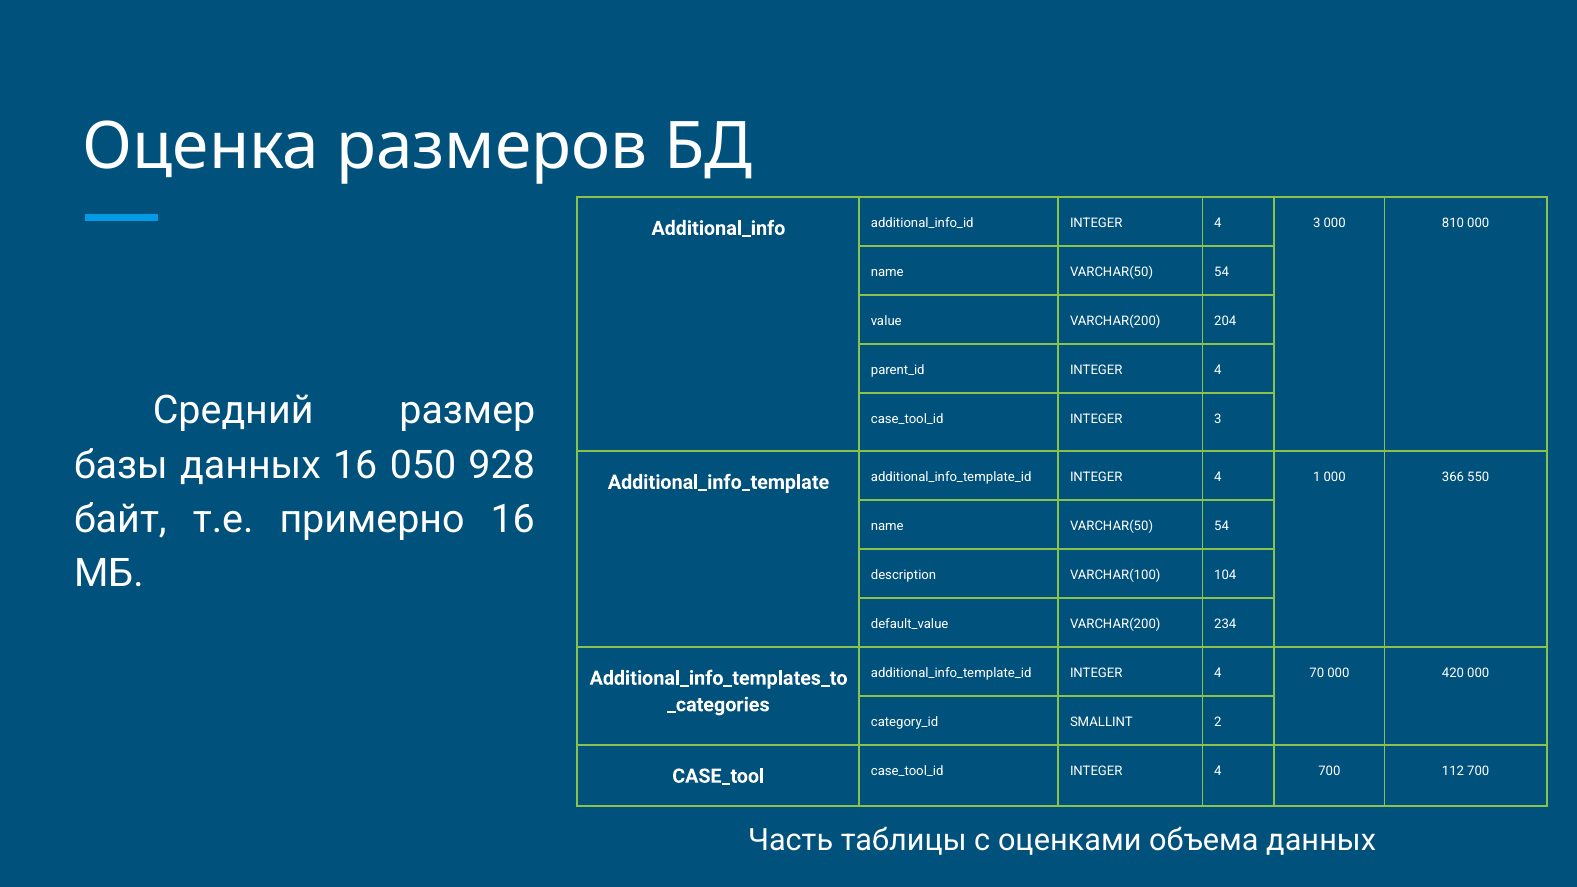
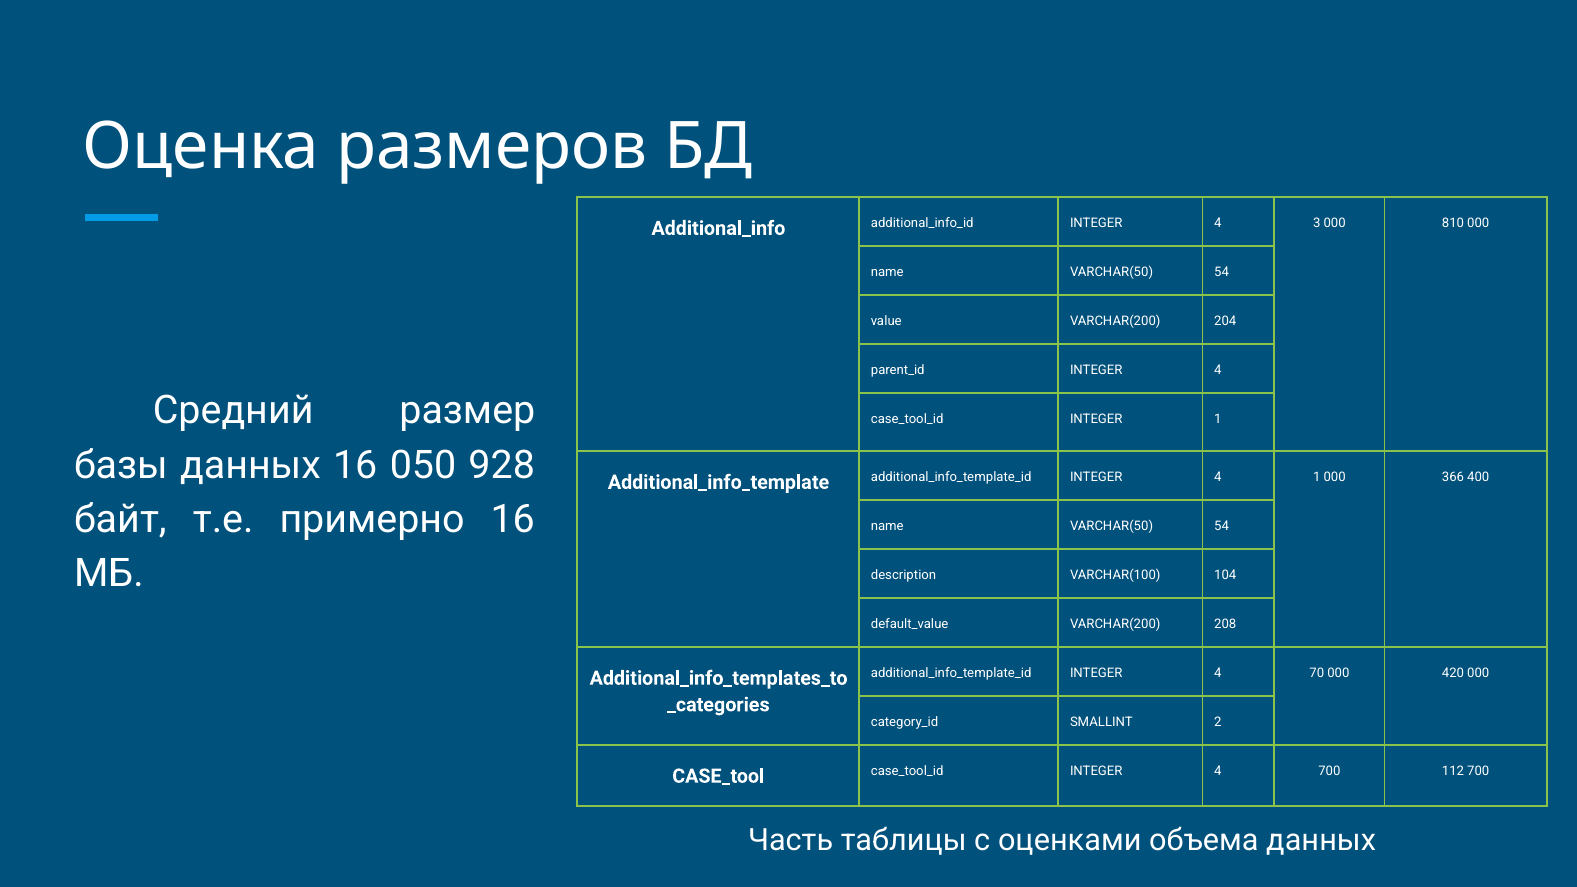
INTEGER 3: 3 -> 1 (1218, 419)
550: 550 -> 400 (1478, 477)
234: 234 -> 208 (1225, 624)
